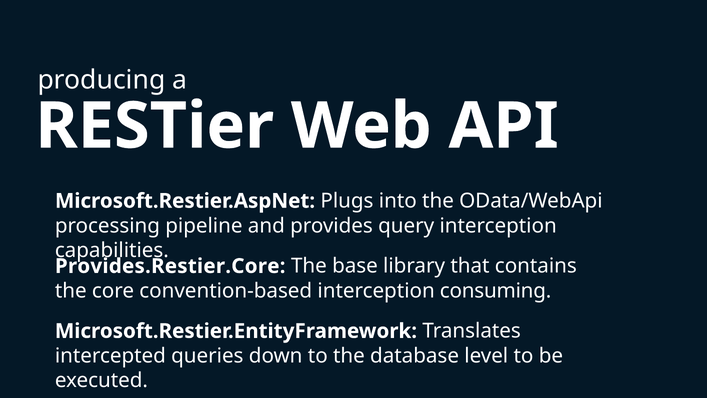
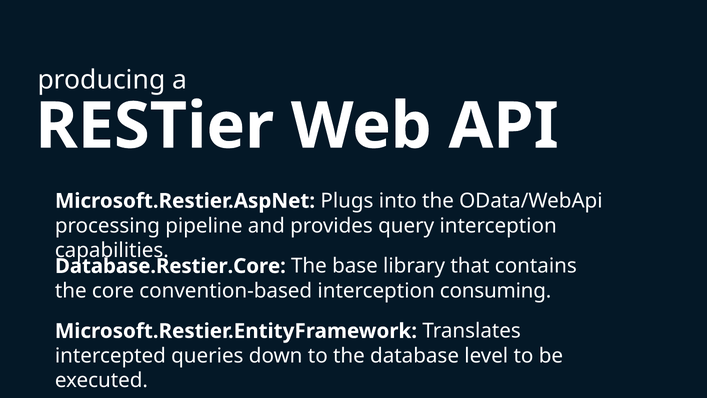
Provides.Restier.Core: Provides.Restier.Core -> Database.Restier.Core (170, 266)
